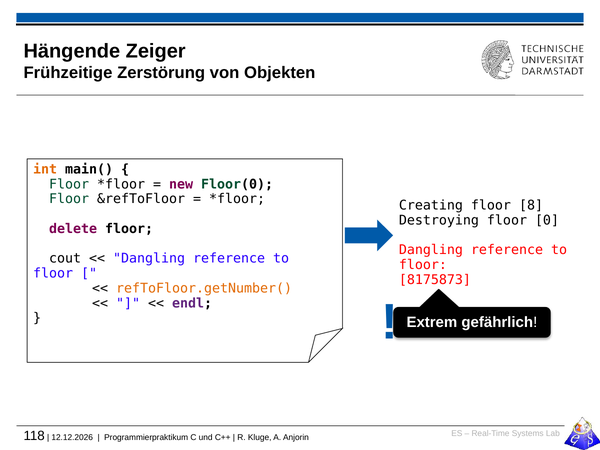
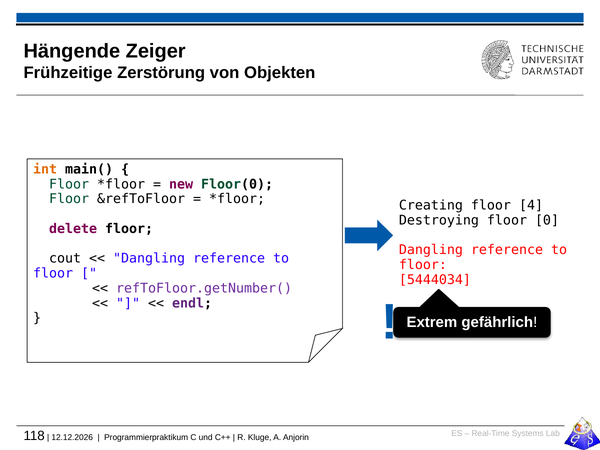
8: 8 -> 4 (531, 205)
8175873: 8175873 -> 5444034 (435, 280)
refToFloor.getNumber( colour: orange -> purple (204, 288)
